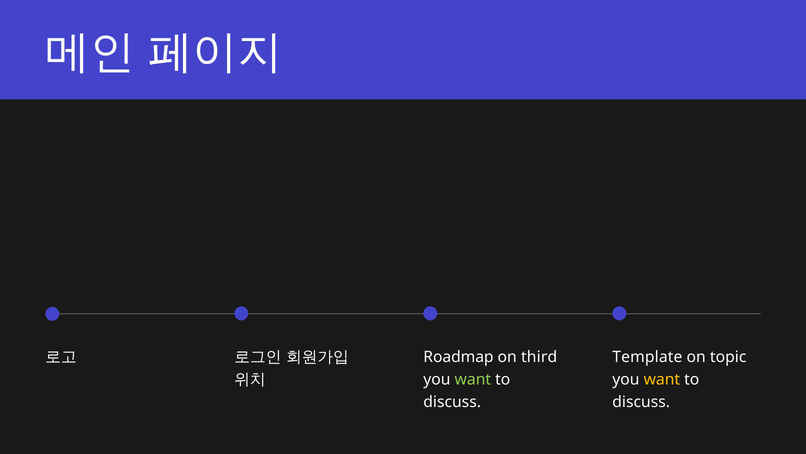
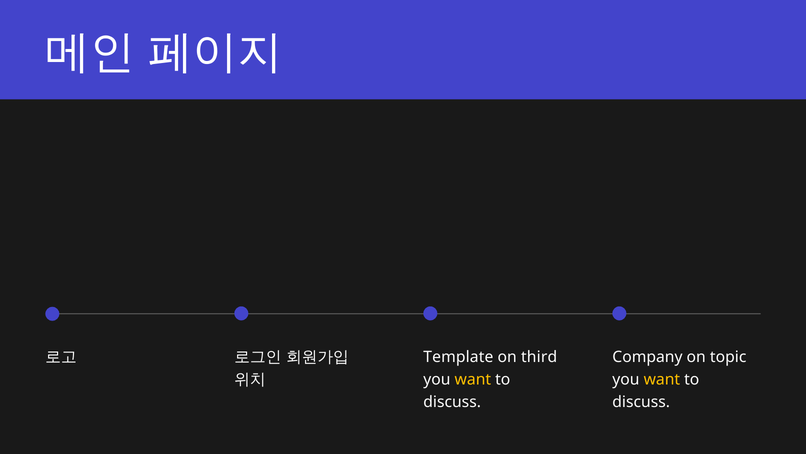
Roadmap: Roadmap -> Template (458, 356)
Template: Template -> Company (647, 356)
want colour: light green -> yellow (473, 379)
